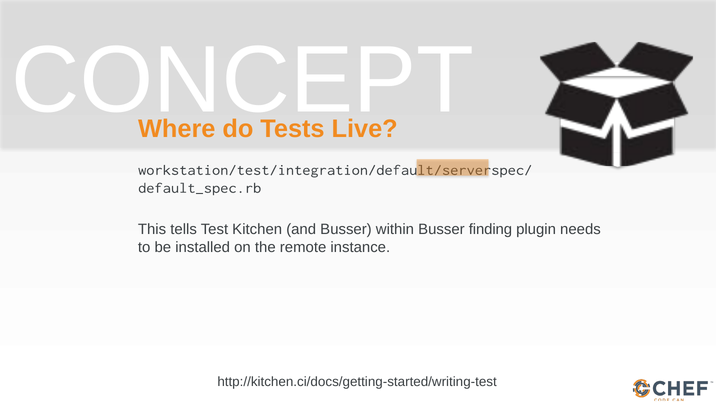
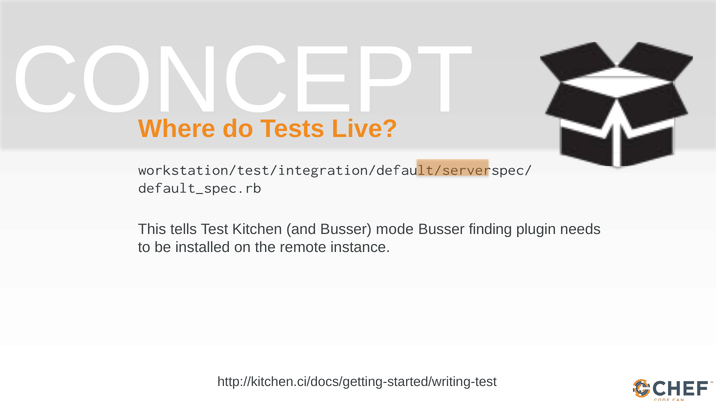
within: within -> mode (395, 229)
